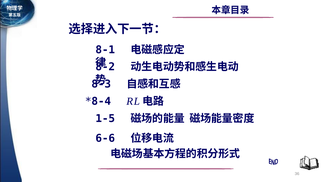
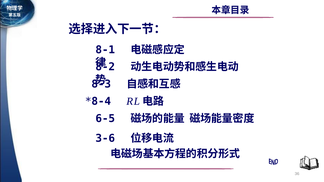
1-5: 1-5 -> 6-5 (105, 119)
6-6: 6-6 -> 3-6 (105, 139)
